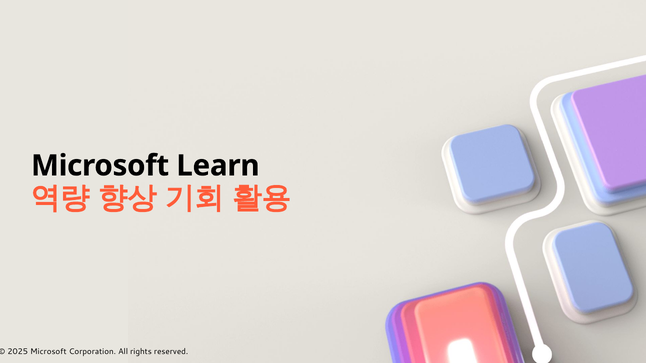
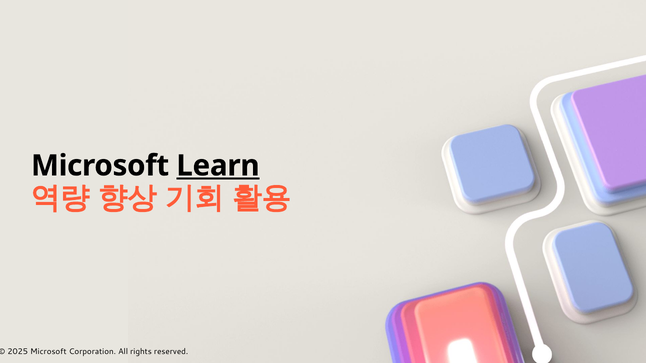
Learn underline: none -> present (218, 166)
